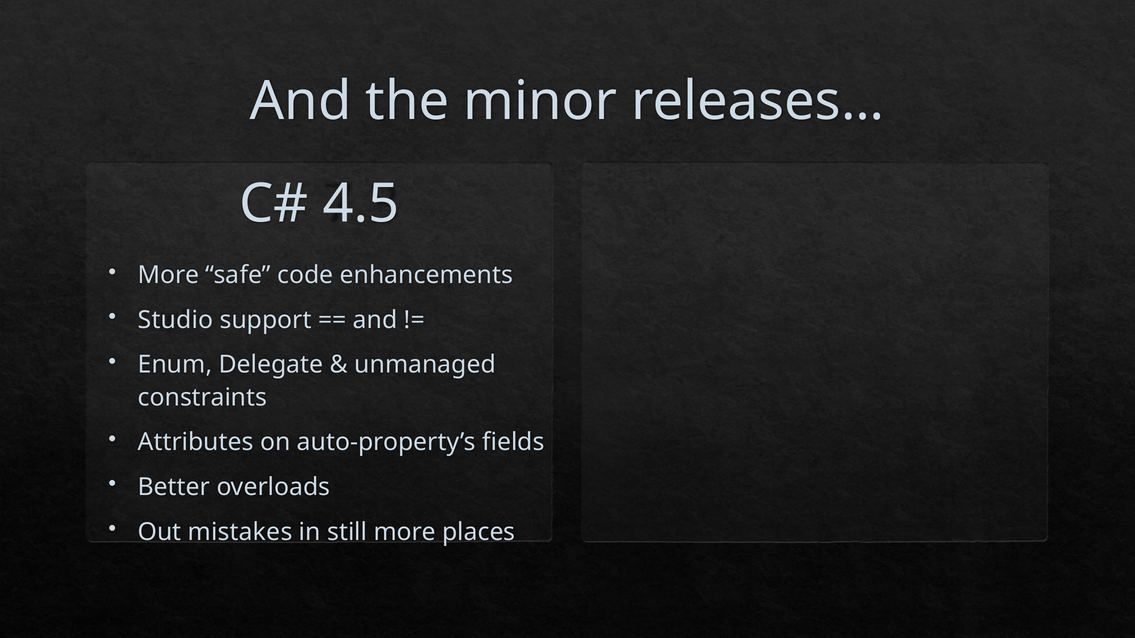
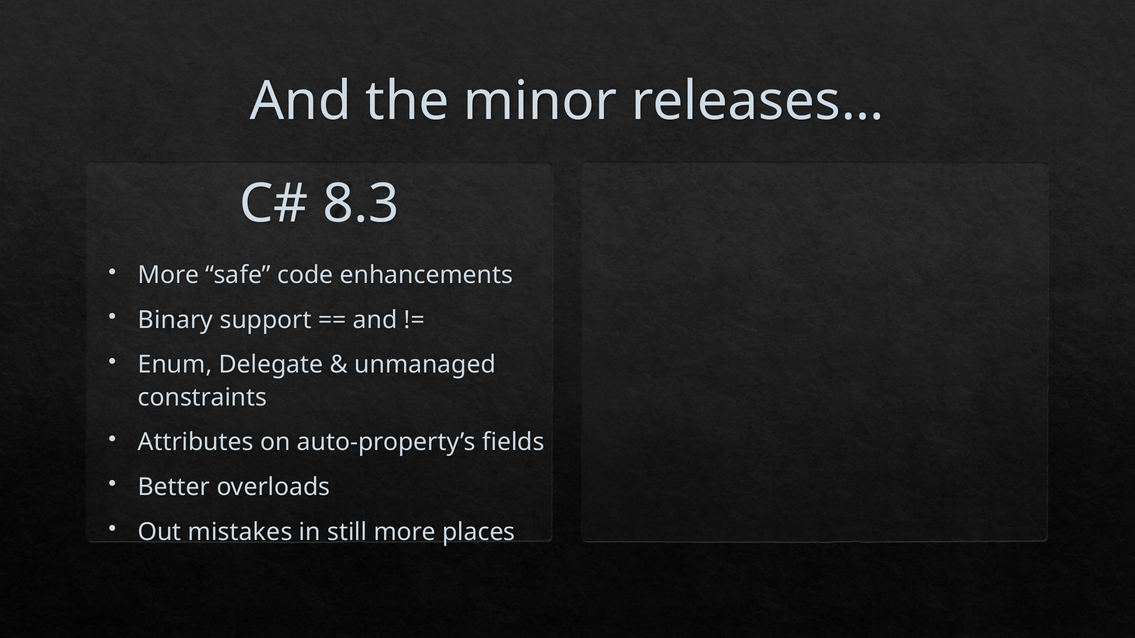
4.5: 4.5 -> 8.3 (361, 204)
Studio: Studio -> Binary (175, 320)
